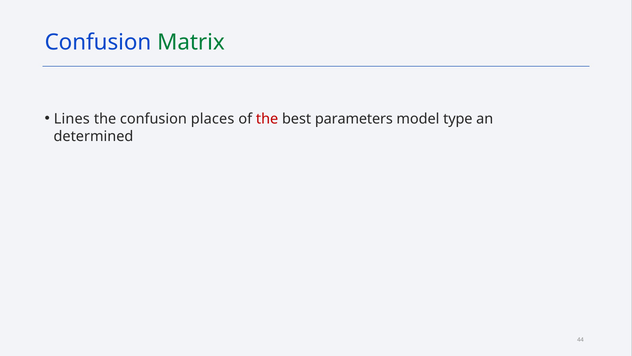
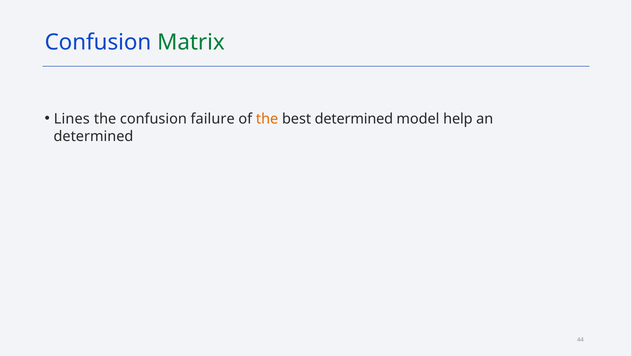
places: places -> failure (213, 119)
the colour: red -> orange (267, 119)
best parameters: parameters -> determined (354, 119)
type: type -> help (458, 119)
